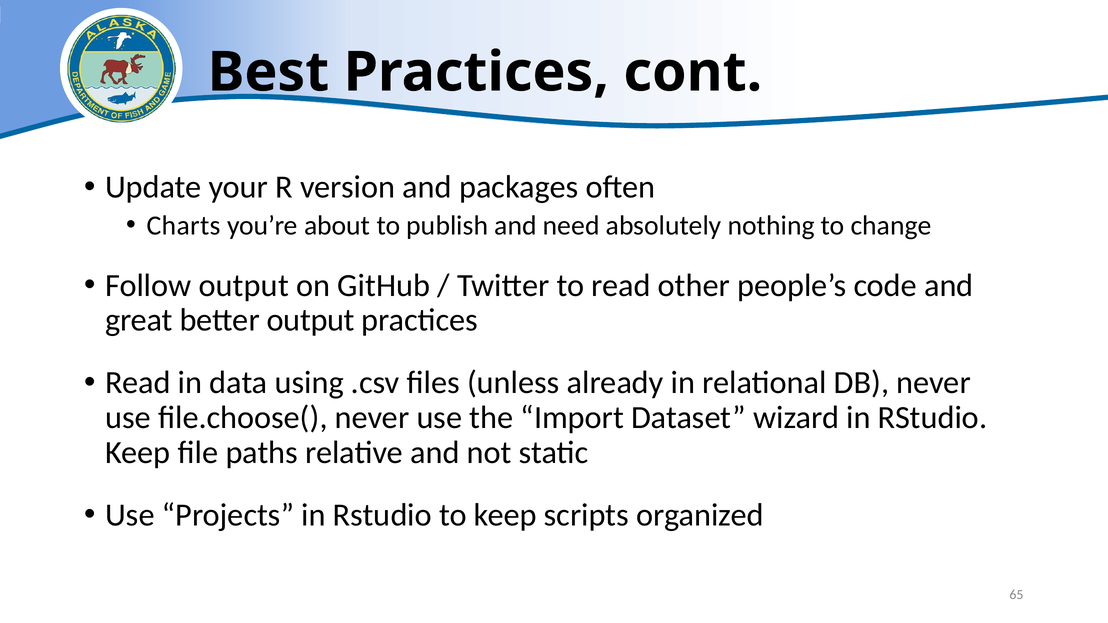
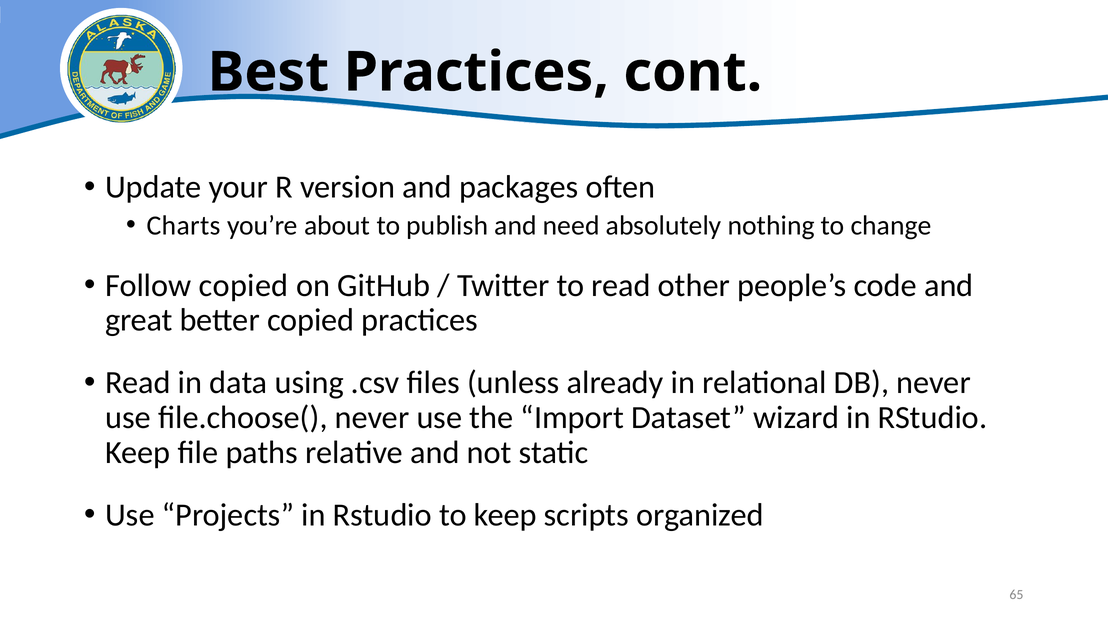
Follow output: output -> copied (244, 285)
better output: output -> copied (311, 320)
